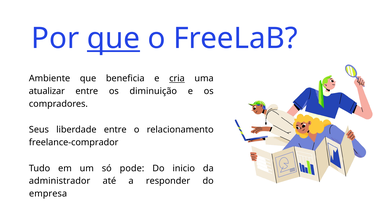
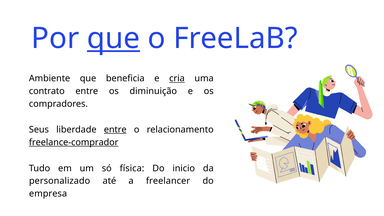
atualizar: atualizar -> contrato (47, 91)
entre underline: none -> present (115, 130)
freelance-comprador underline: none -> present (74, 142)
pode: pode -> física (132, 168)
administrador: administrador -> personalizado (60, 181)
responder: responder -> freelancer (168, 181)
